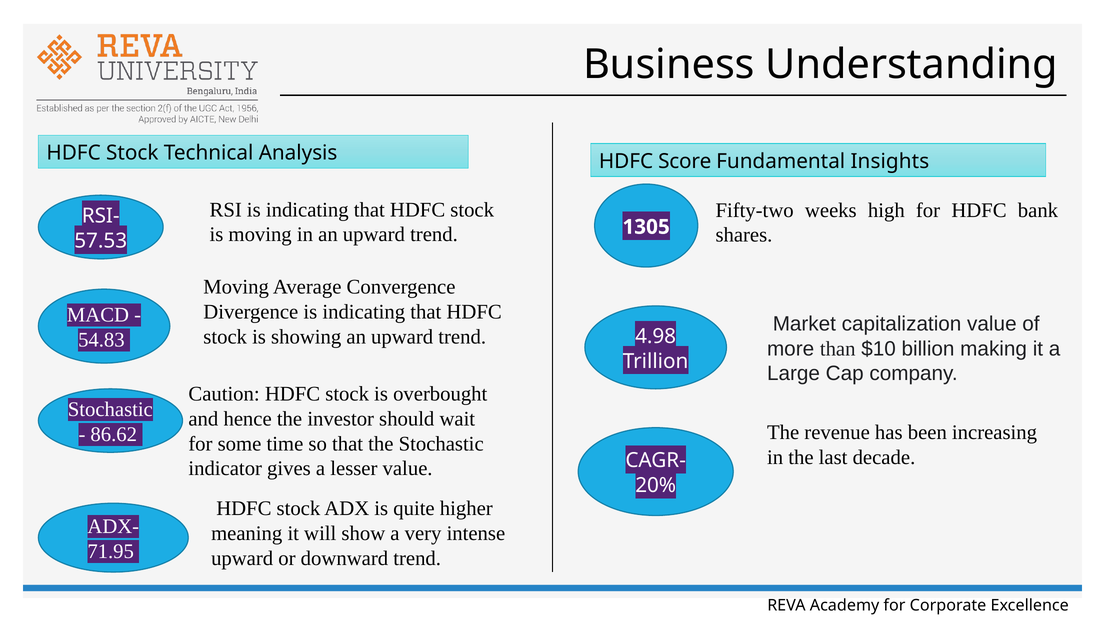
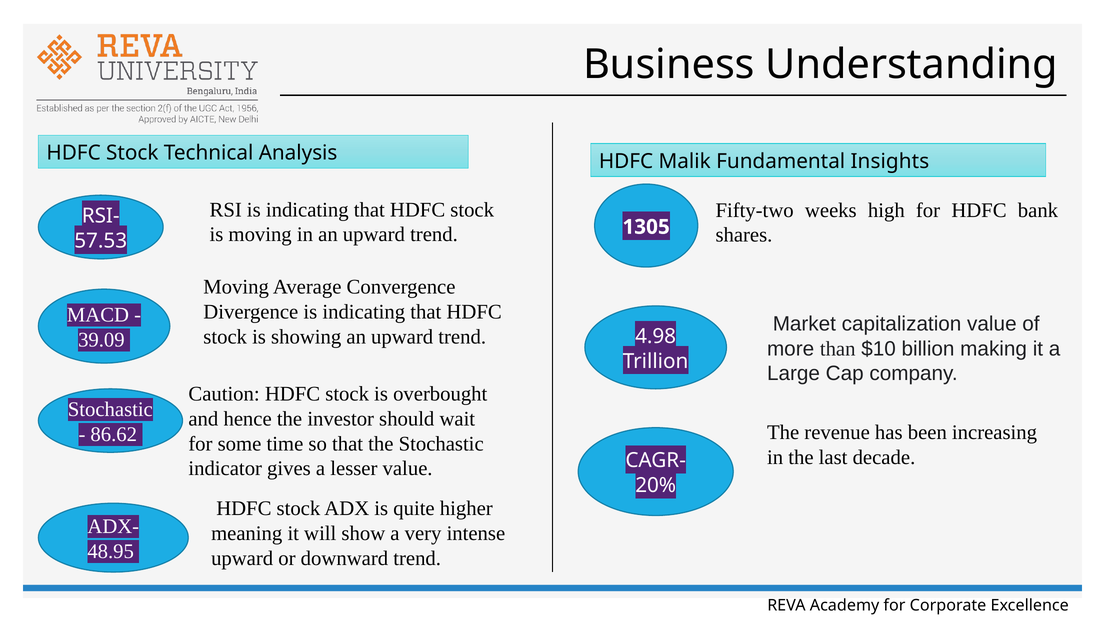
Score: Score -> Malik (685, 161)
54.83: 54.83 -> 39.09 (101, 340)
71.95: 71.95 -> 48.95 (111, 551)
